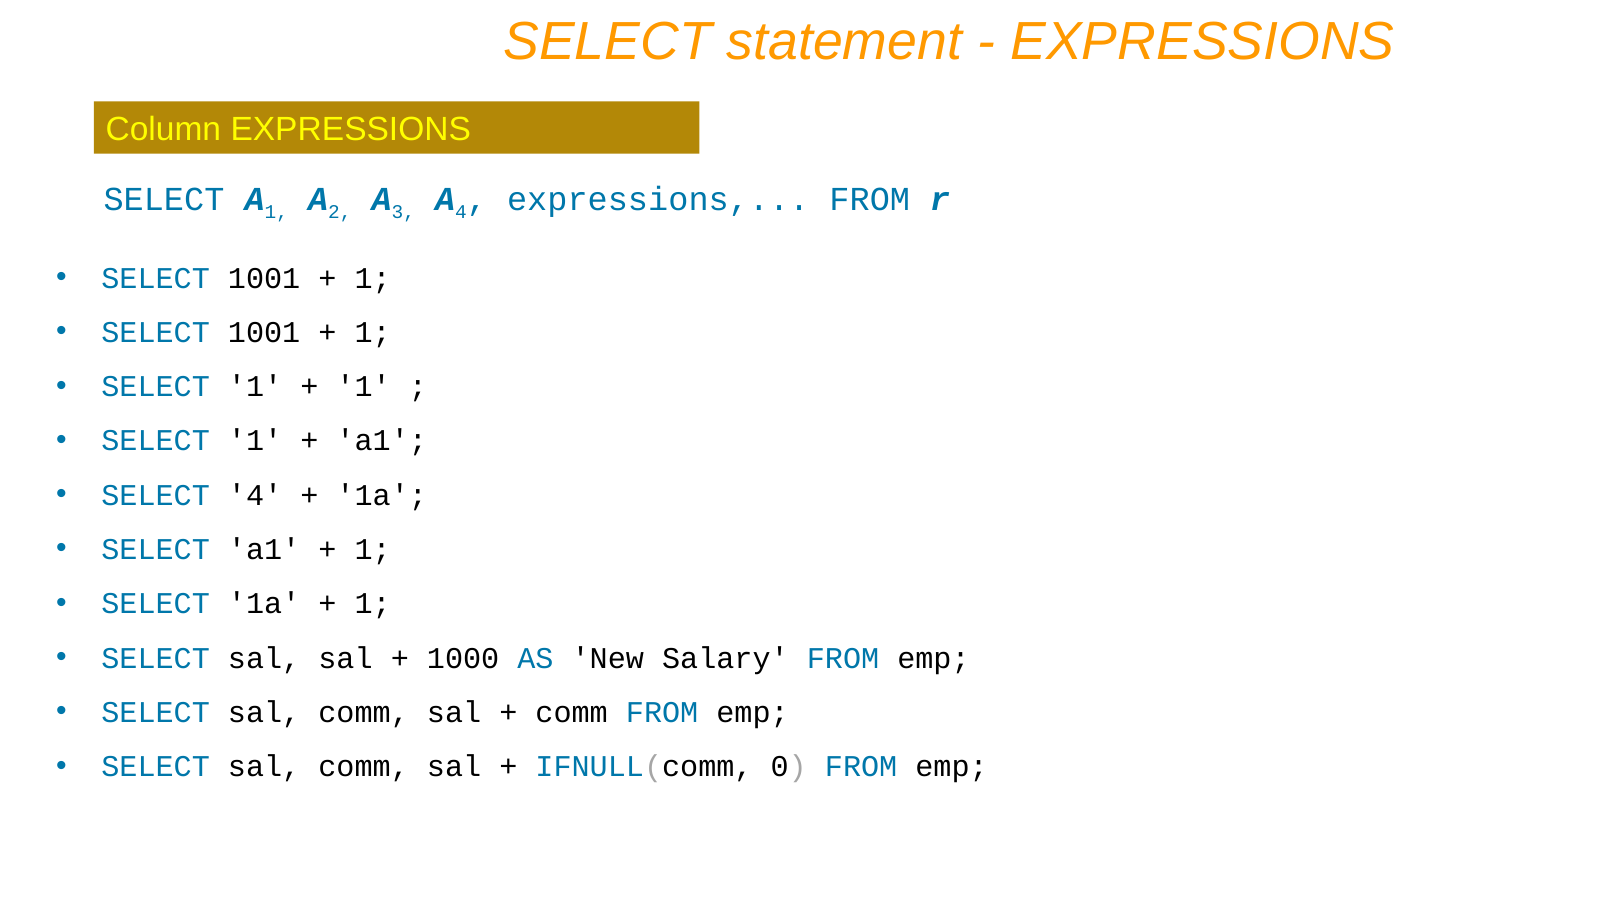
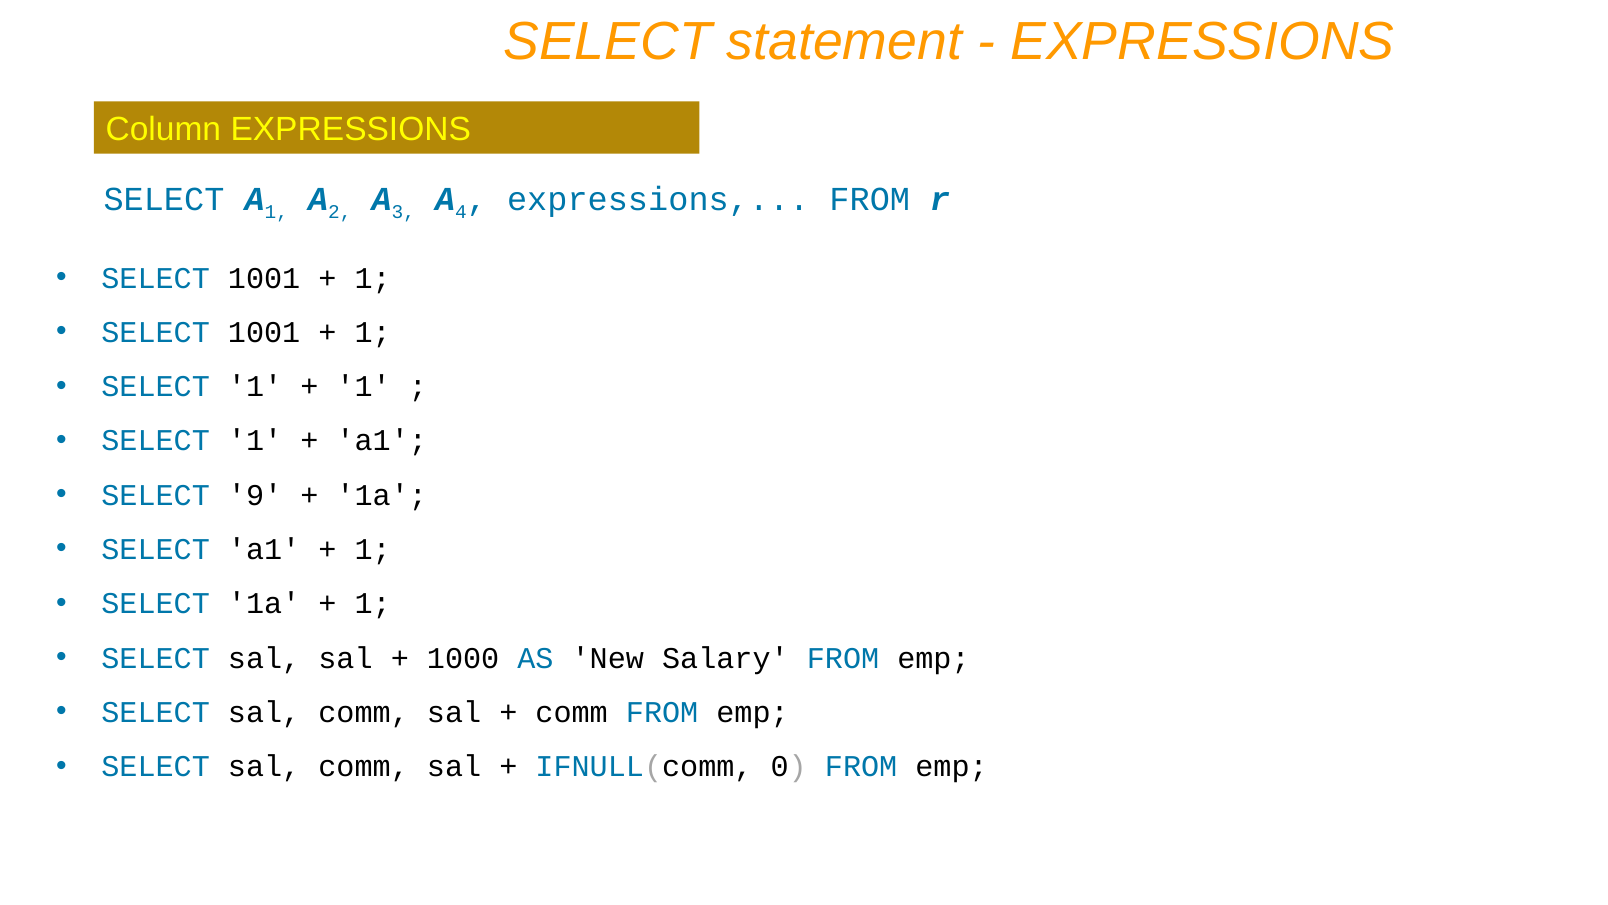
SELECT 4: 4 -> 9 (255, 495)
